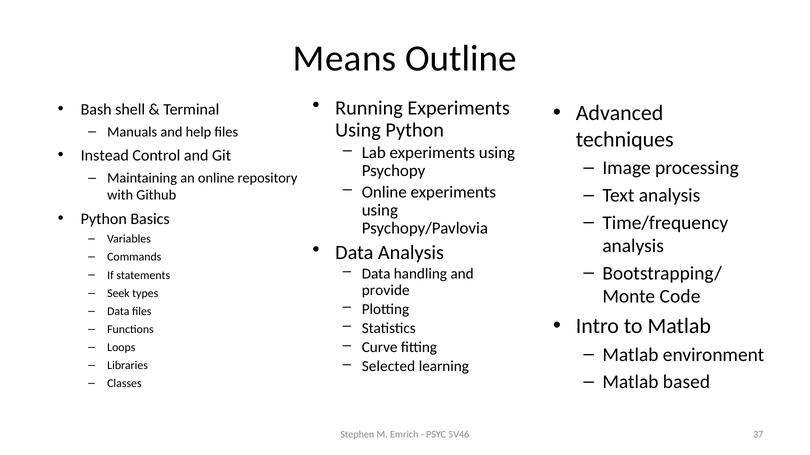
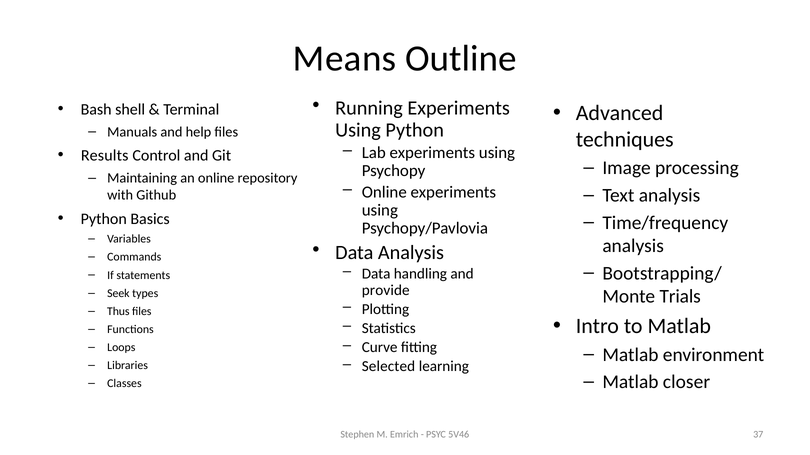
Instead: Instead -> Results (105, 156)
Code: Code -> Trials (680, 297)
Data: Data -> Thus (118, 312)
based: based -> closer (687, 382)
